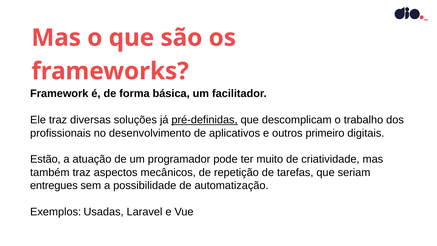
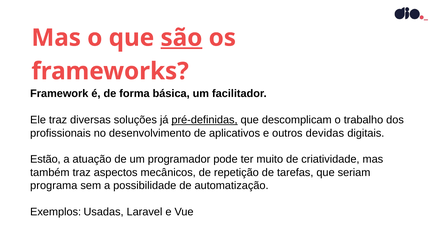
são underline: none -> present (181, 38)
primeiro: primeiro -> devidas (325, 133)
entregues: entregues -> programa (54, 185)
